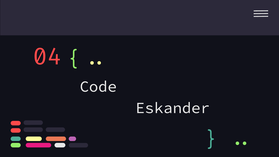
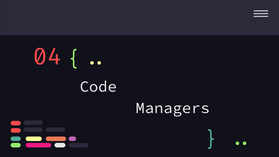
Eskander: Eskander -> Managers (173, 108)
